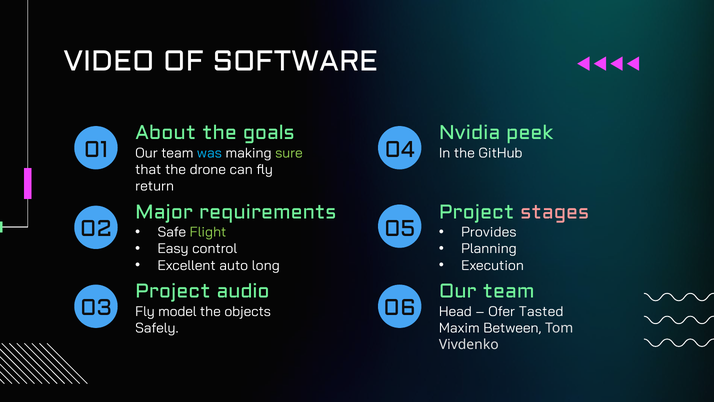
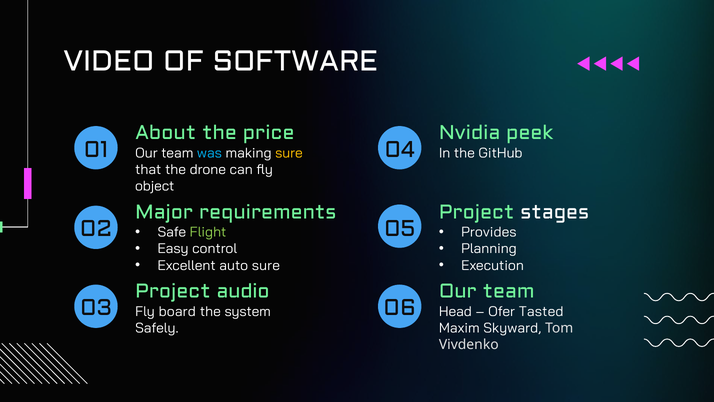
goals: goals -> price (269, 133)
sure colour: light green -> yellow (289, 153)
return: return -> object (155, 186)
stages colour: pink -> white (555, 212)
auto long: long -> sure (266, 265)
model: model -> board (177, 311)
objects: objects -> system (248, 311)
Between: Between -> Skyward (512, 328)
